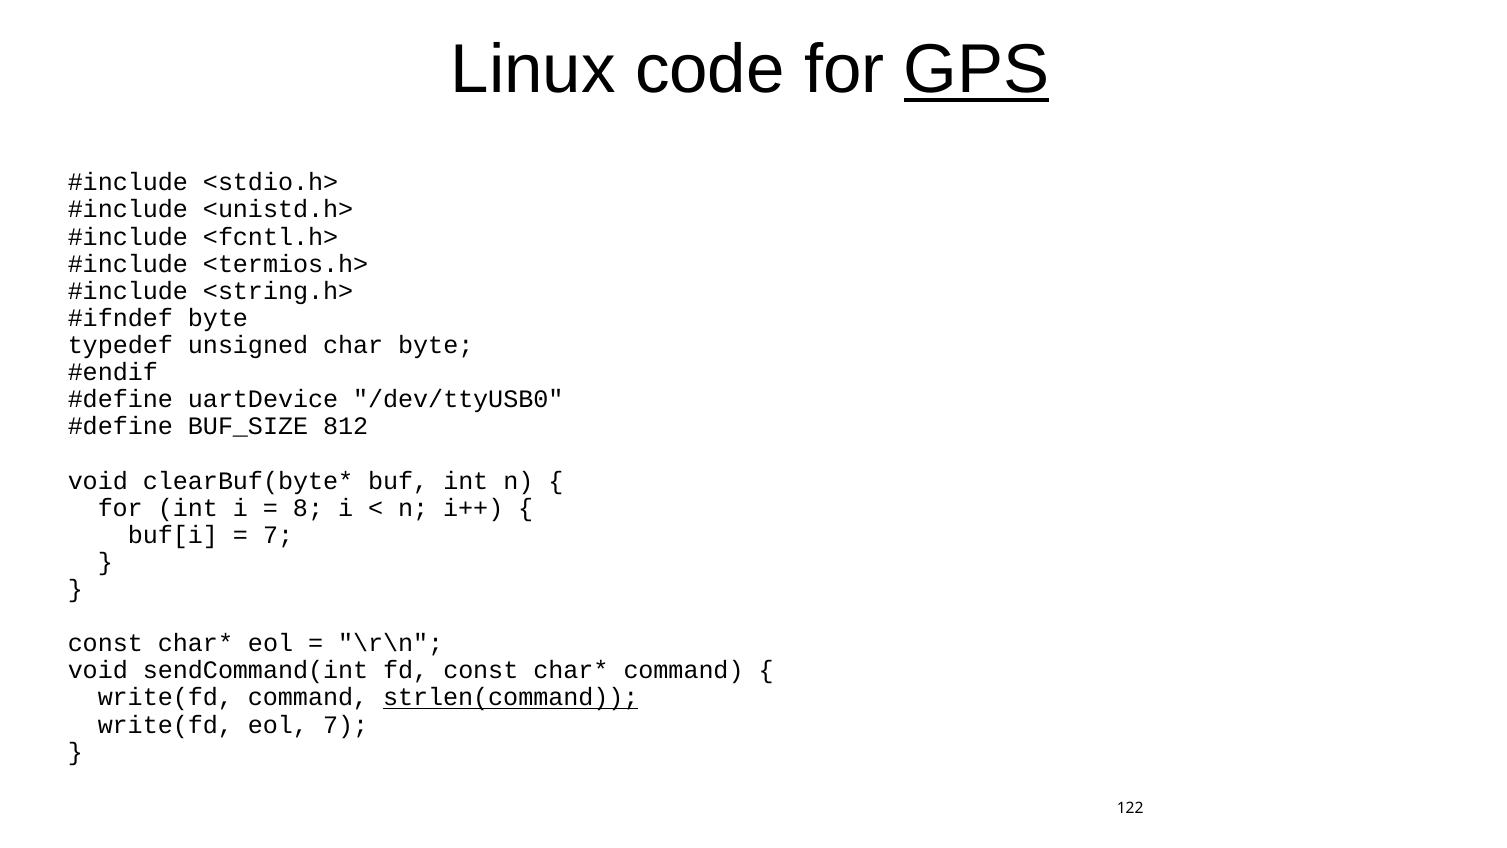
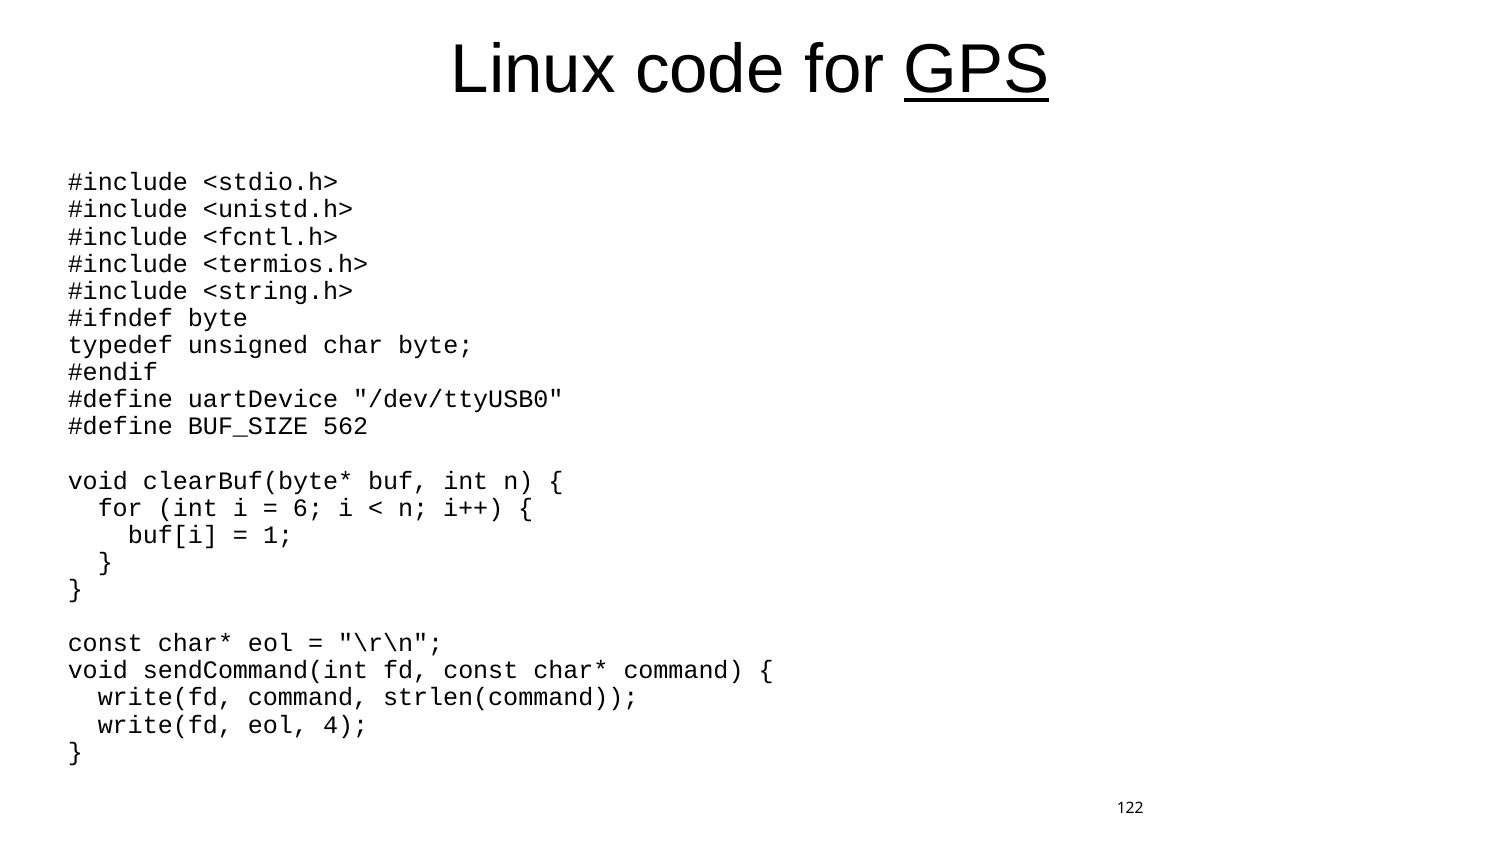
812: 812 -> 562 (346, 426)
8: 8 -> 6 (308, 508)
7: 7 -> 1 (278, 535)
strlen(command underline: present -> none (511, 697)
eol 7: 7 -> 4 (346, 725)
